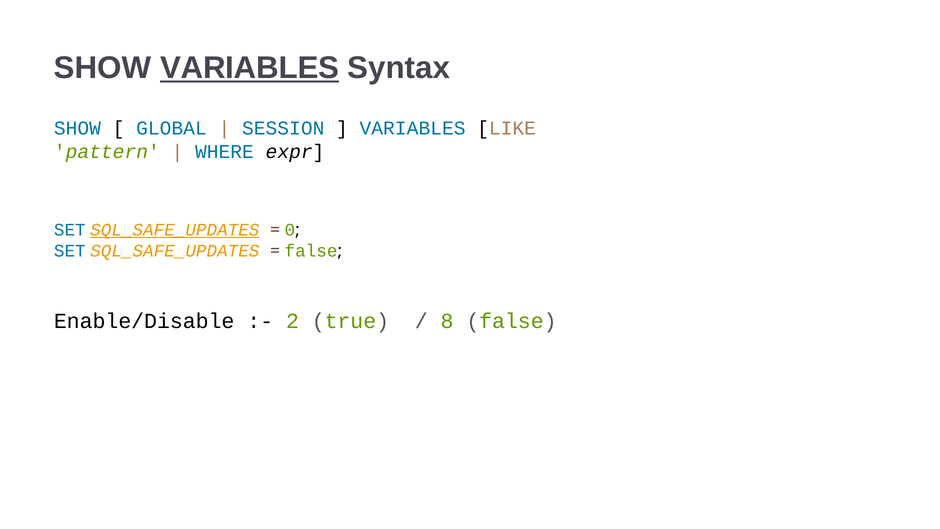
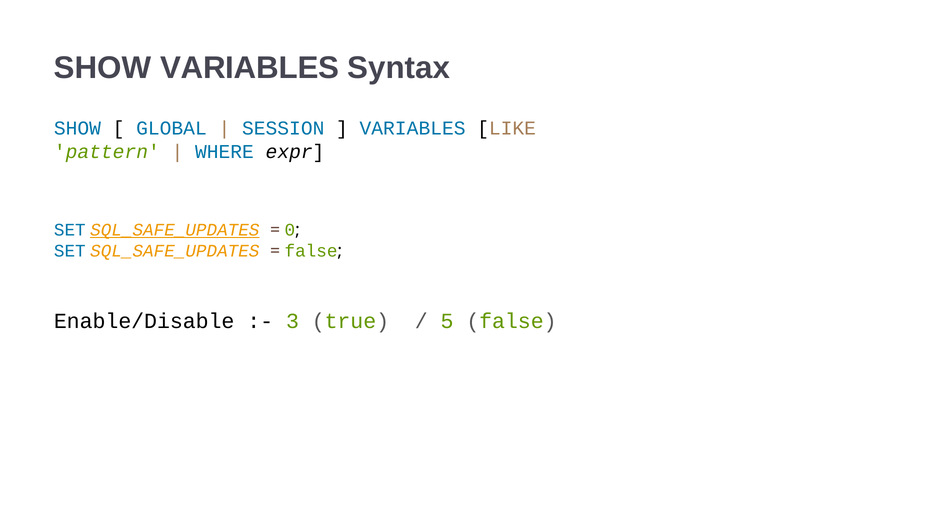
VARIABLES underline: present -> none (250, 68)
2: 2 -> 3 (293, 321)
8: 8 -> 5 (447, 321)
